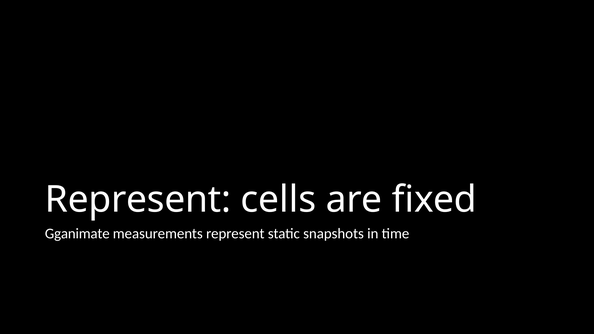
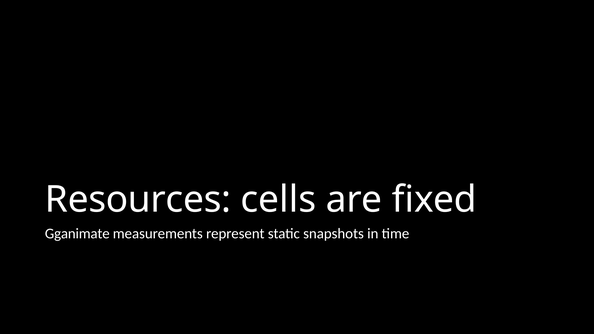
Represent: Represent -> Resources (138, 200)
